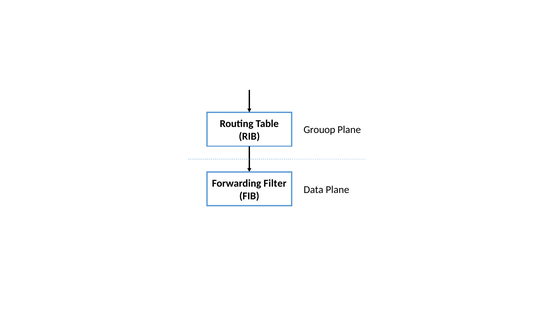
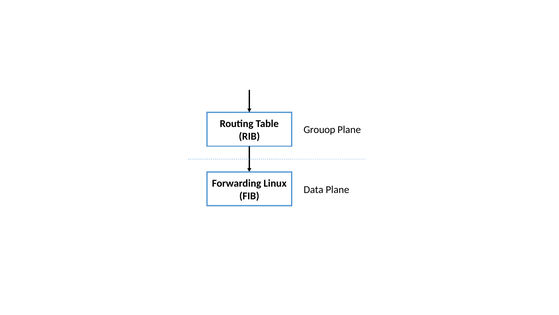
Filter: Filter -> Linux (275, 183)
